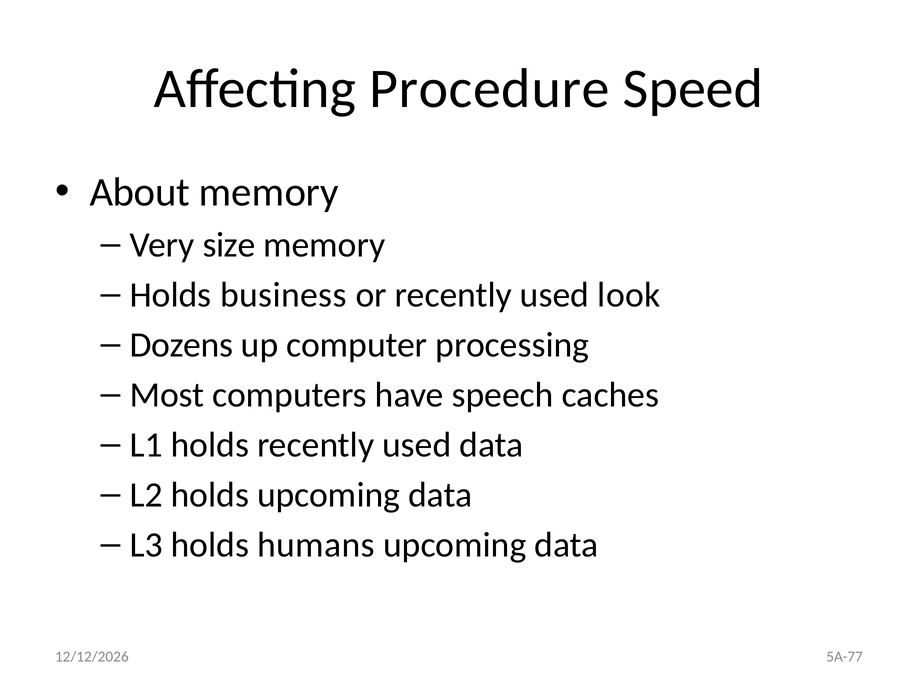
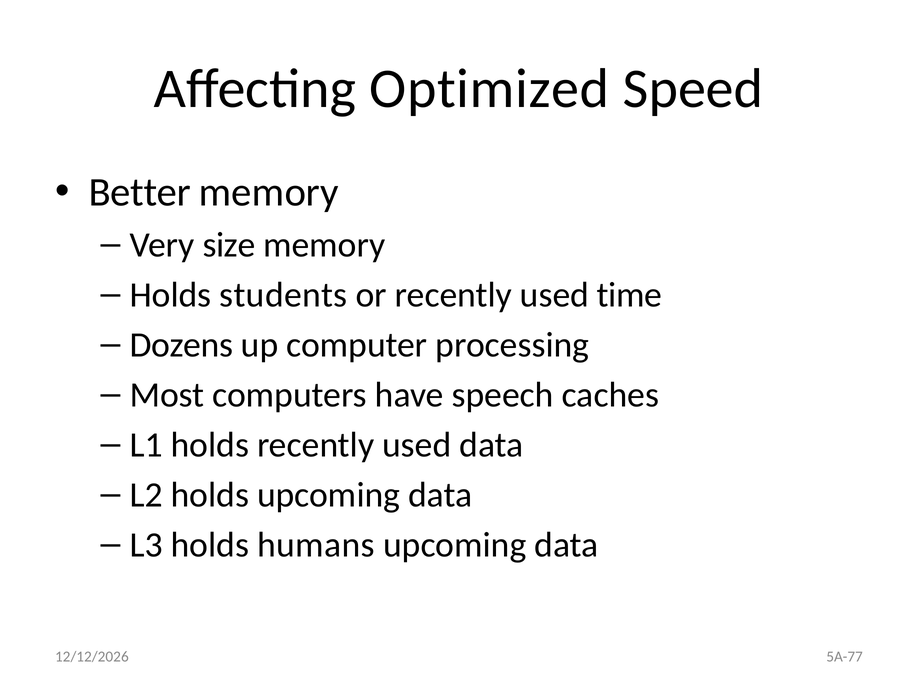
Procedure: Procedure -> Optimized (489, 89)
About: About -> Better (140, 193)
business: business -> students (283, 295)
look: look -> time (629, 295)
